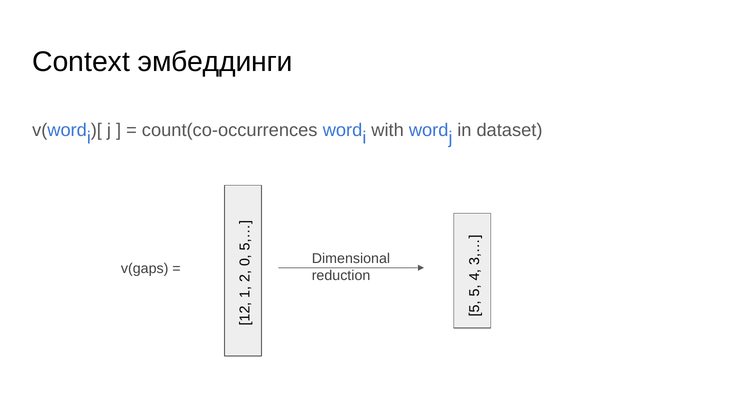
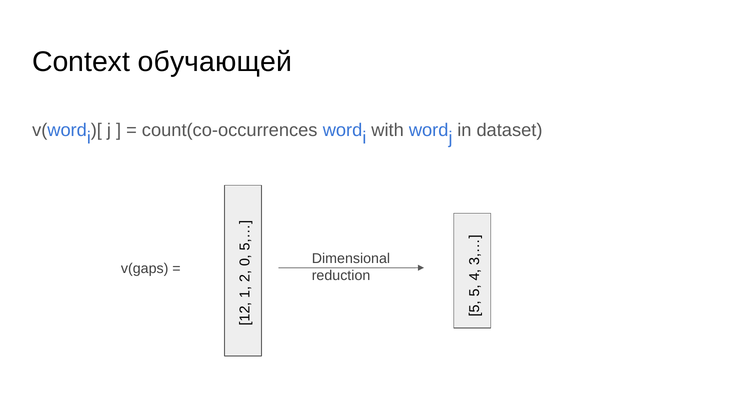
эмбеддинги: эмбеддинги -> обучающей (215, 62)
